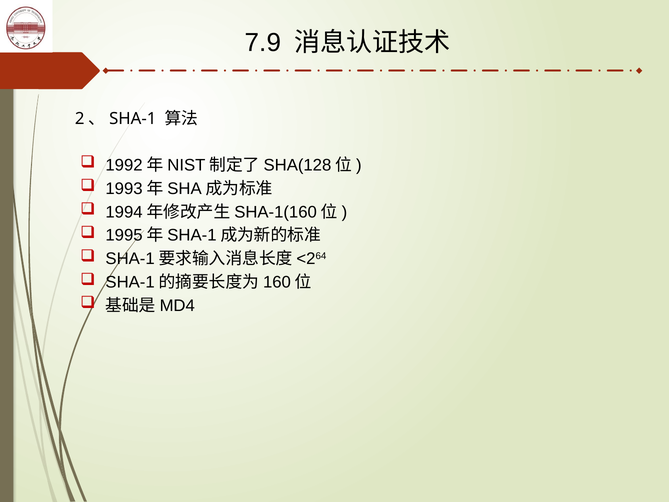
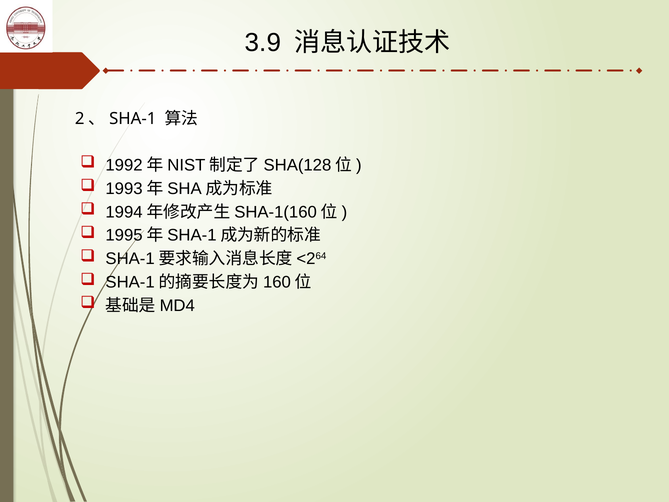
7.9: 7.9 -> 3.9 (263, 43)
